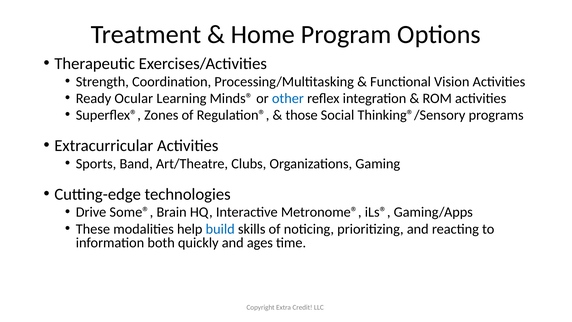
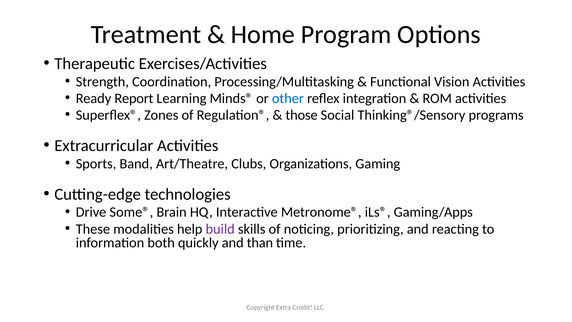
Ocular: Ocular -> Report (134, 98)
build colour: blue -> purple (220, 229)
ages: ages -> than (260, 243)
